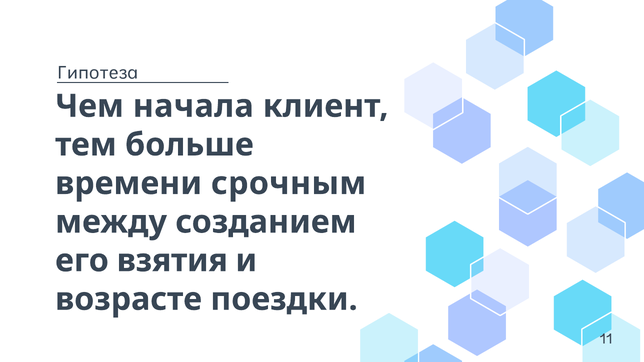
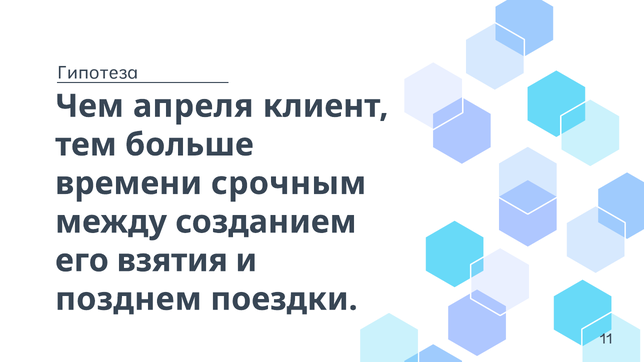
начала: начала -> апреля (193, 106)
возрасте: возрасте -> позднем (128, 299)
